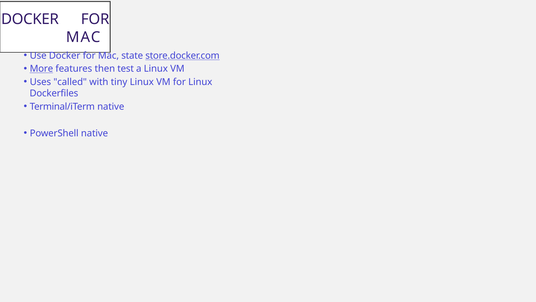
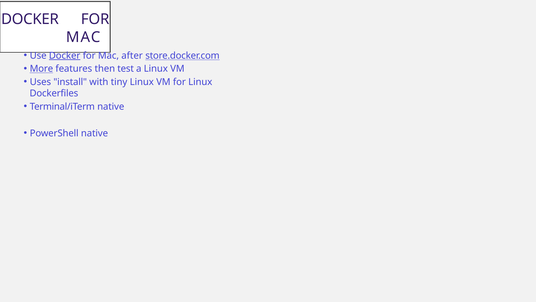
Docker underline: none -> present (65, 55)
state: state -> after (132, 55)
called: called -> install (70, 82)
